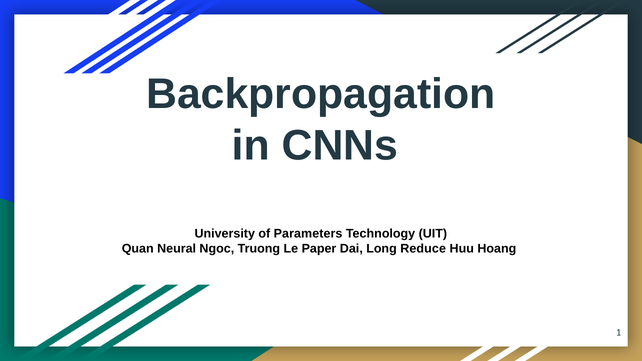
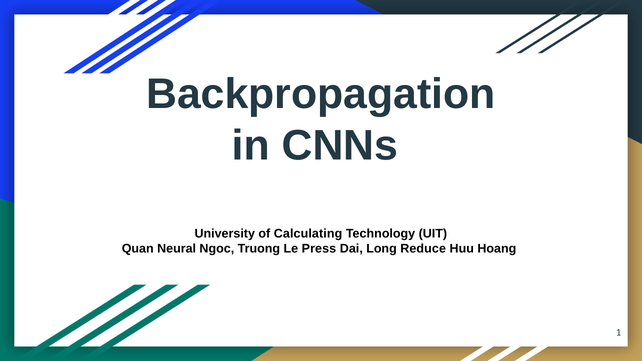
Parameters: Parameters -> Calculating (308, 234)
Paper: Paper -> Press (319, 249)
